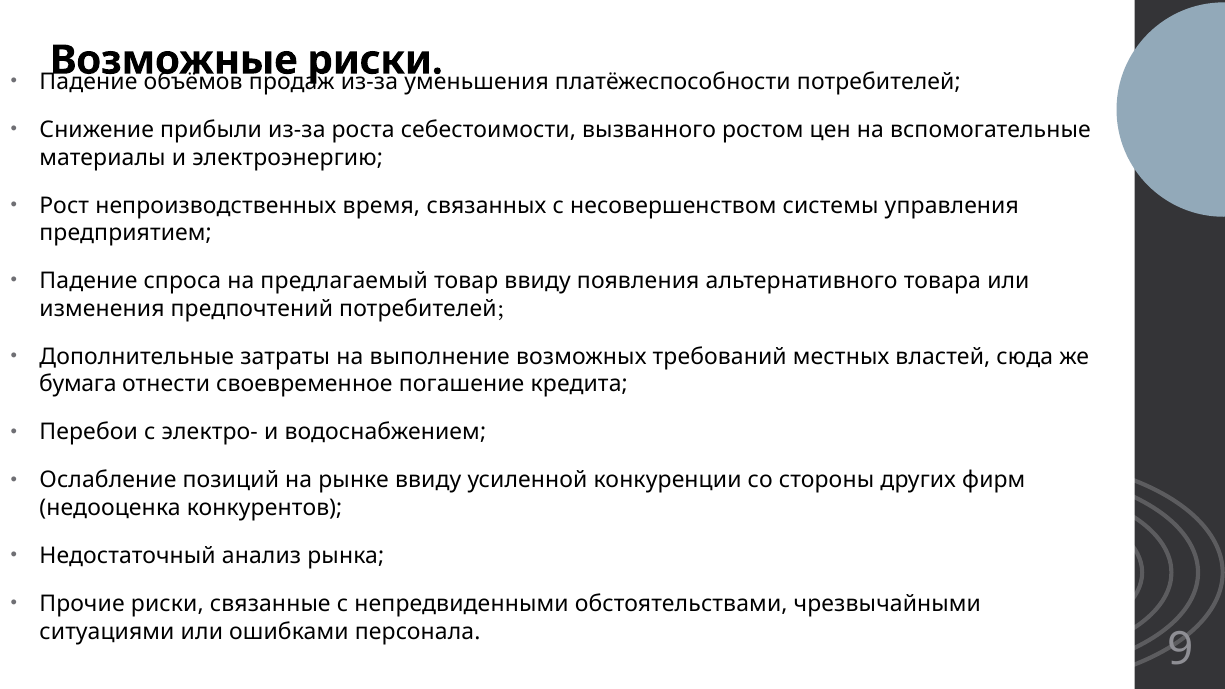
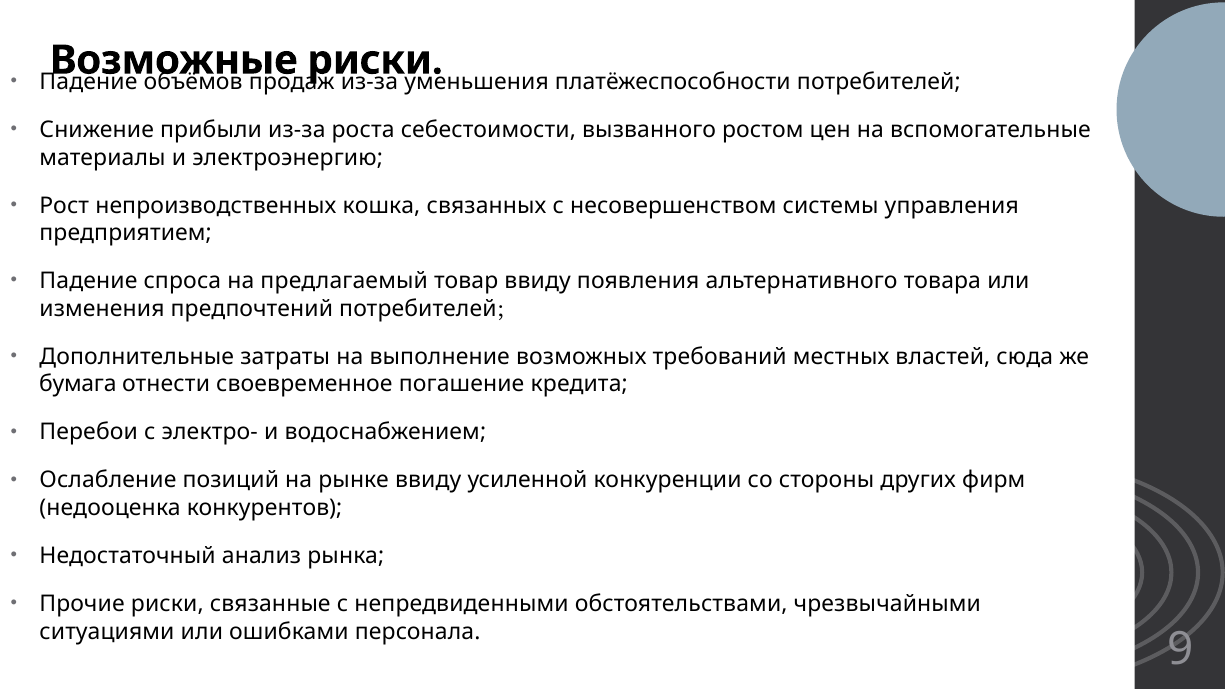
время: время -> кошка (381, 206)
